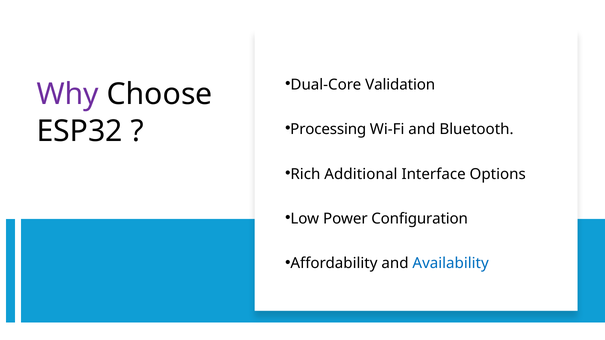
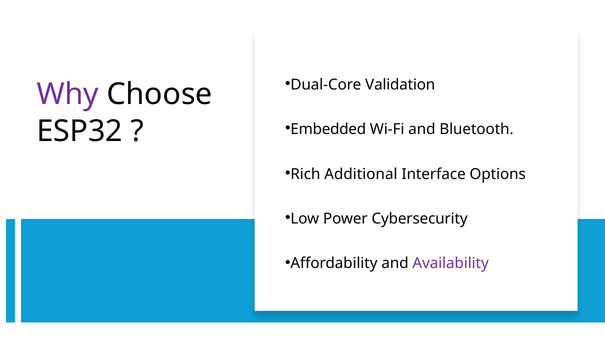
Processing: Processing -> Embedded (328, 129)
Configuration: Configuration -> Cybersecurity (420, 219)
Availability colour: blue -> purple (451, 264)
